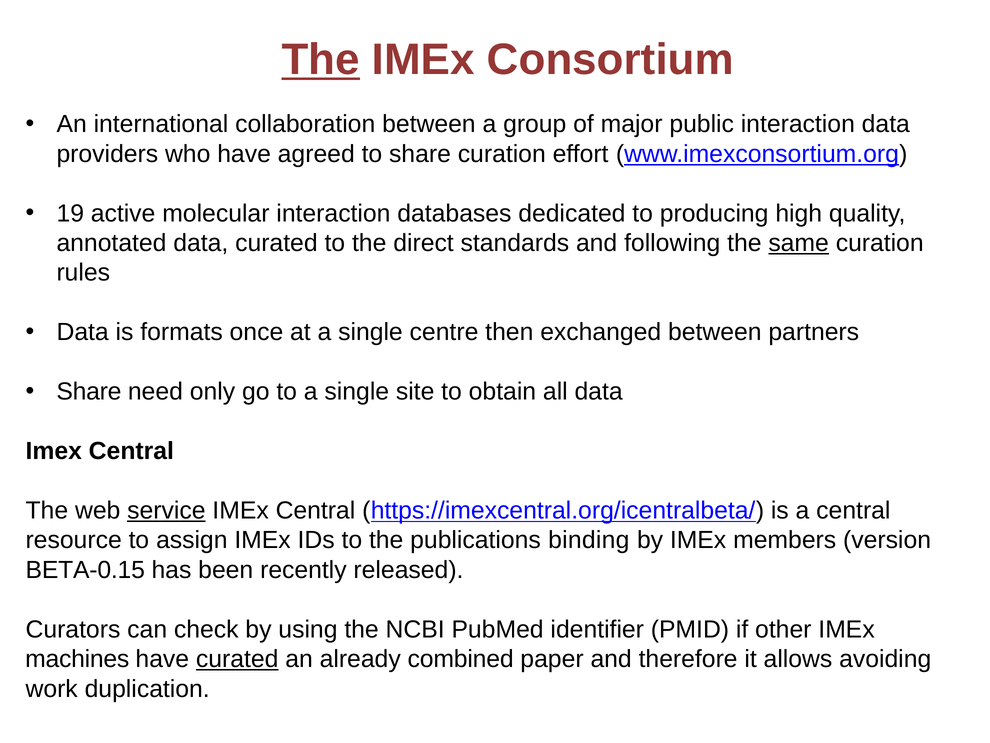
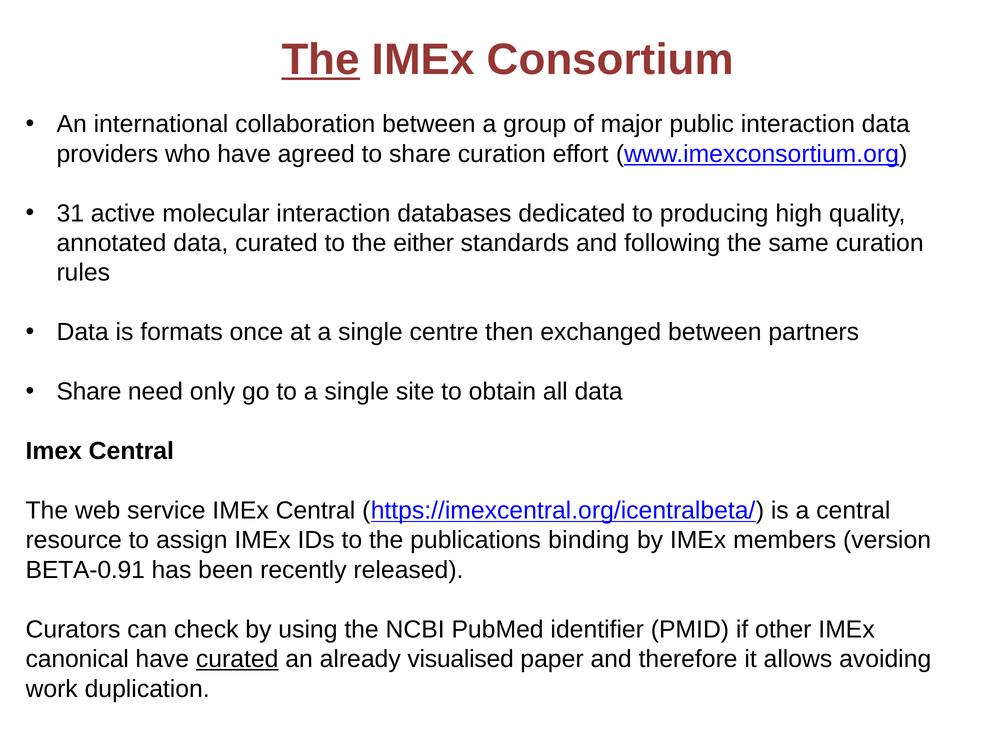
19: 19 -> 31 (70, 213)
direct: direct -> either (424, 243)
same underline: present -> none (799, 243)
service underline: present -> none (166, 510)
BETA-0.15: BETA-0.15 -> BETA-0.91 (85, 570)
machines: machines -> canonical (77, 659)
combined: combined -> visualised (461, 659)
